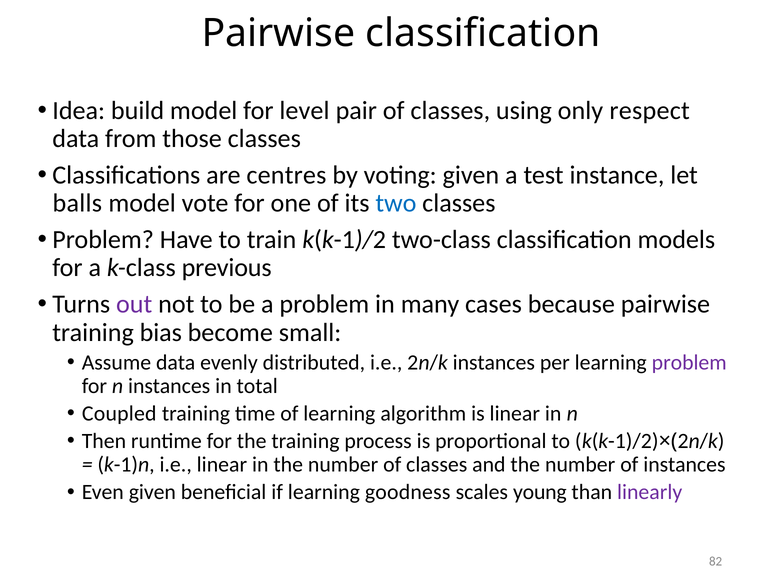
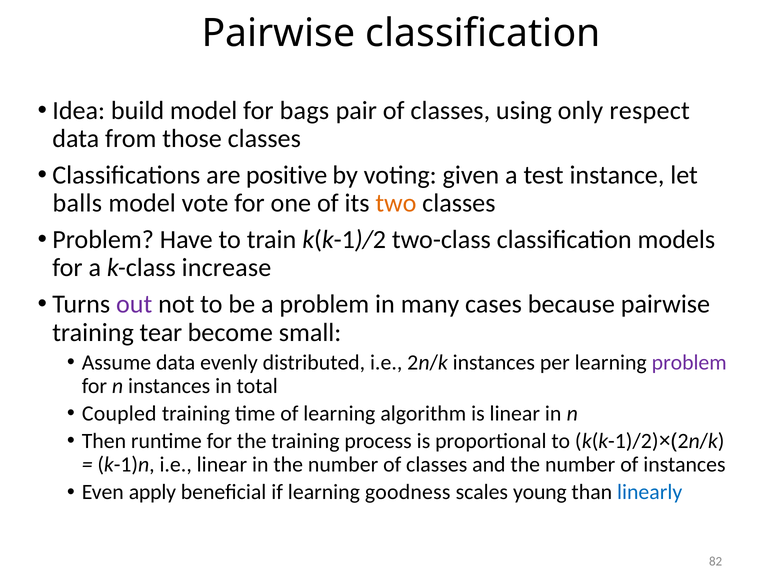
level: level -> bags (304, 110)
centres: centres -> positive (287, 175)
two colour: blue -> orange (396, 203)
previous: previous -> increase (226, 268)
bias: bias -> tear (161, 332)
Even given: given -> apply (152, 492)
linearly colour: purple -> blue (650, 492)
